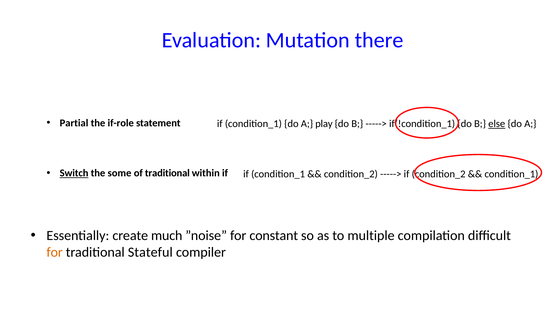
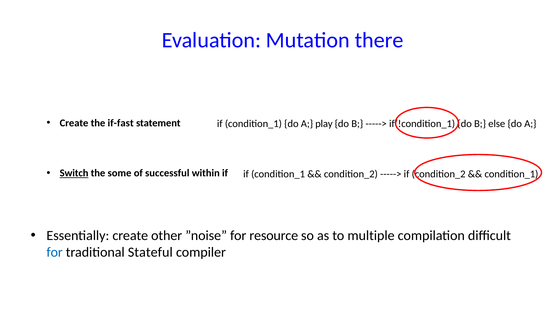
Partial: Partial -> Create (74, 123)
if-role: if-role -> if-fast (121, 123)
else underline: present -> none (497, 124)
of traditional: traditional -> successful (167, 173)
much: much -> other (167, 236)
constant: constant -> resource (274, 236)
for colour: orange -> blue (55, 253)
